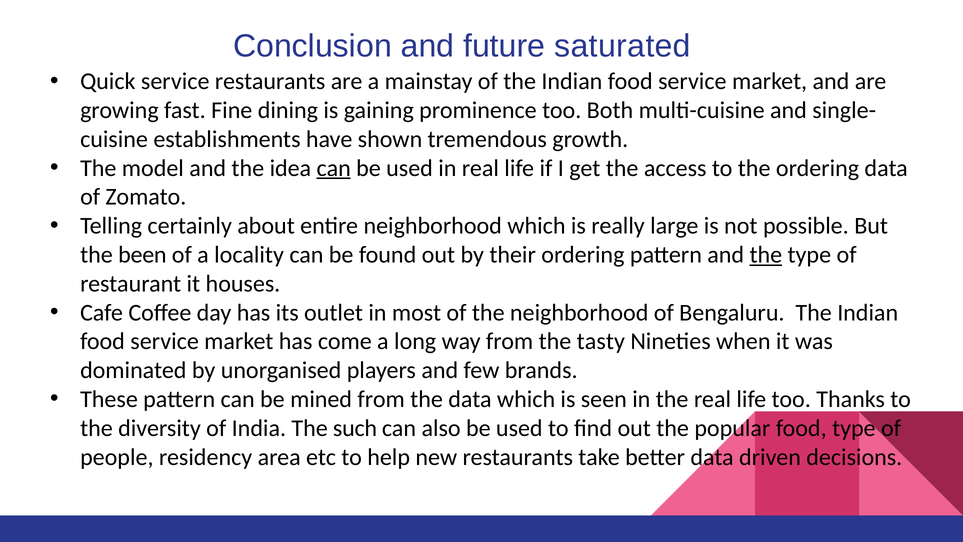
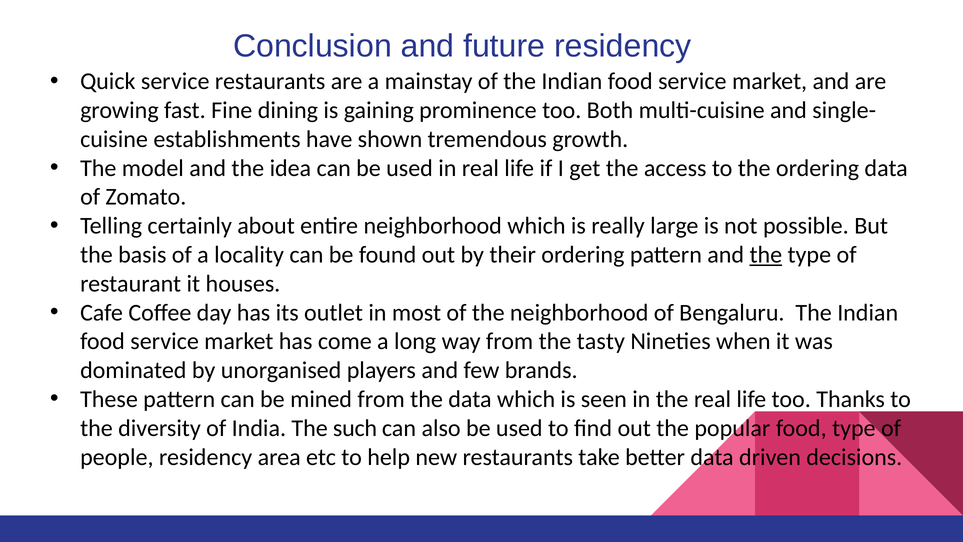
future saturated: saturated -> residency (623, 46)
can underline: present -> none (334, 168)
been: been -> basis (142, 255)
